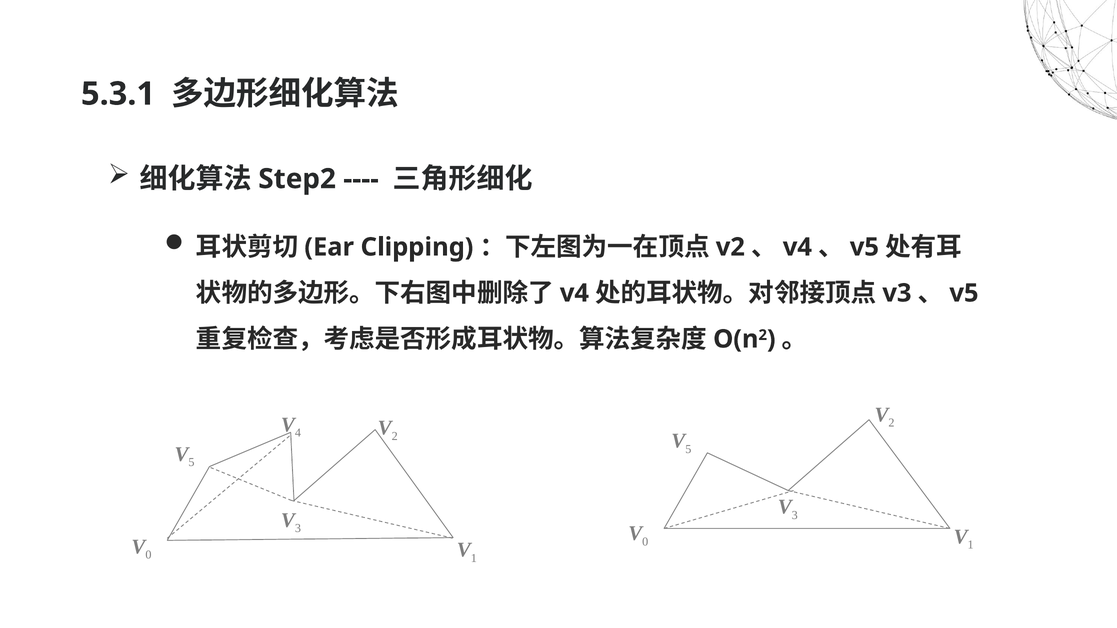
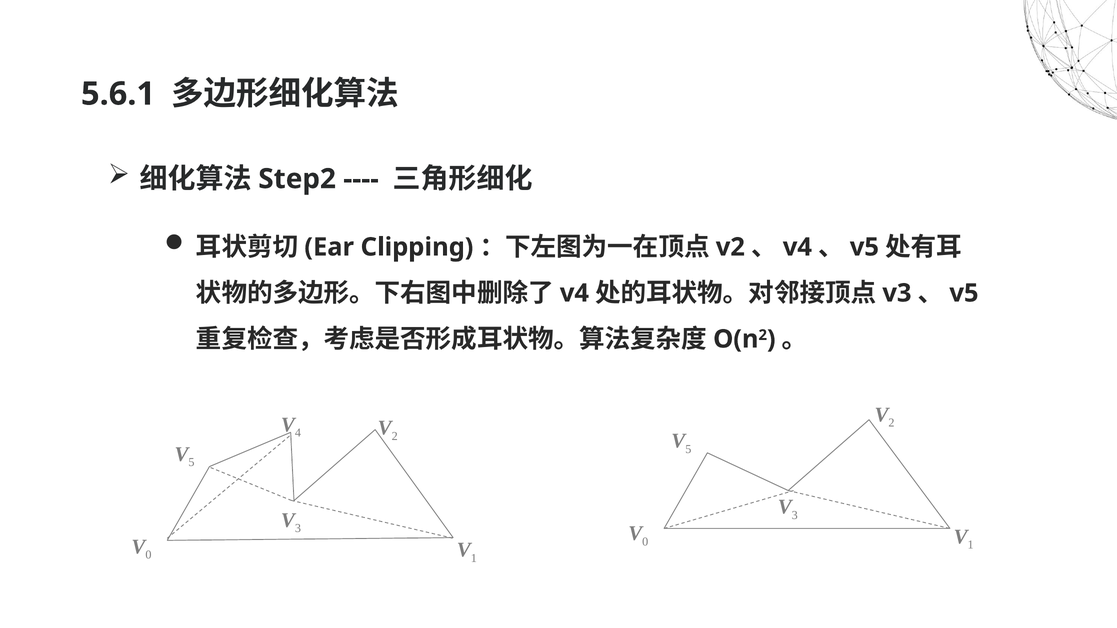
5.3.1: 5.3.1 -> 5.6.1 (118, 94)
